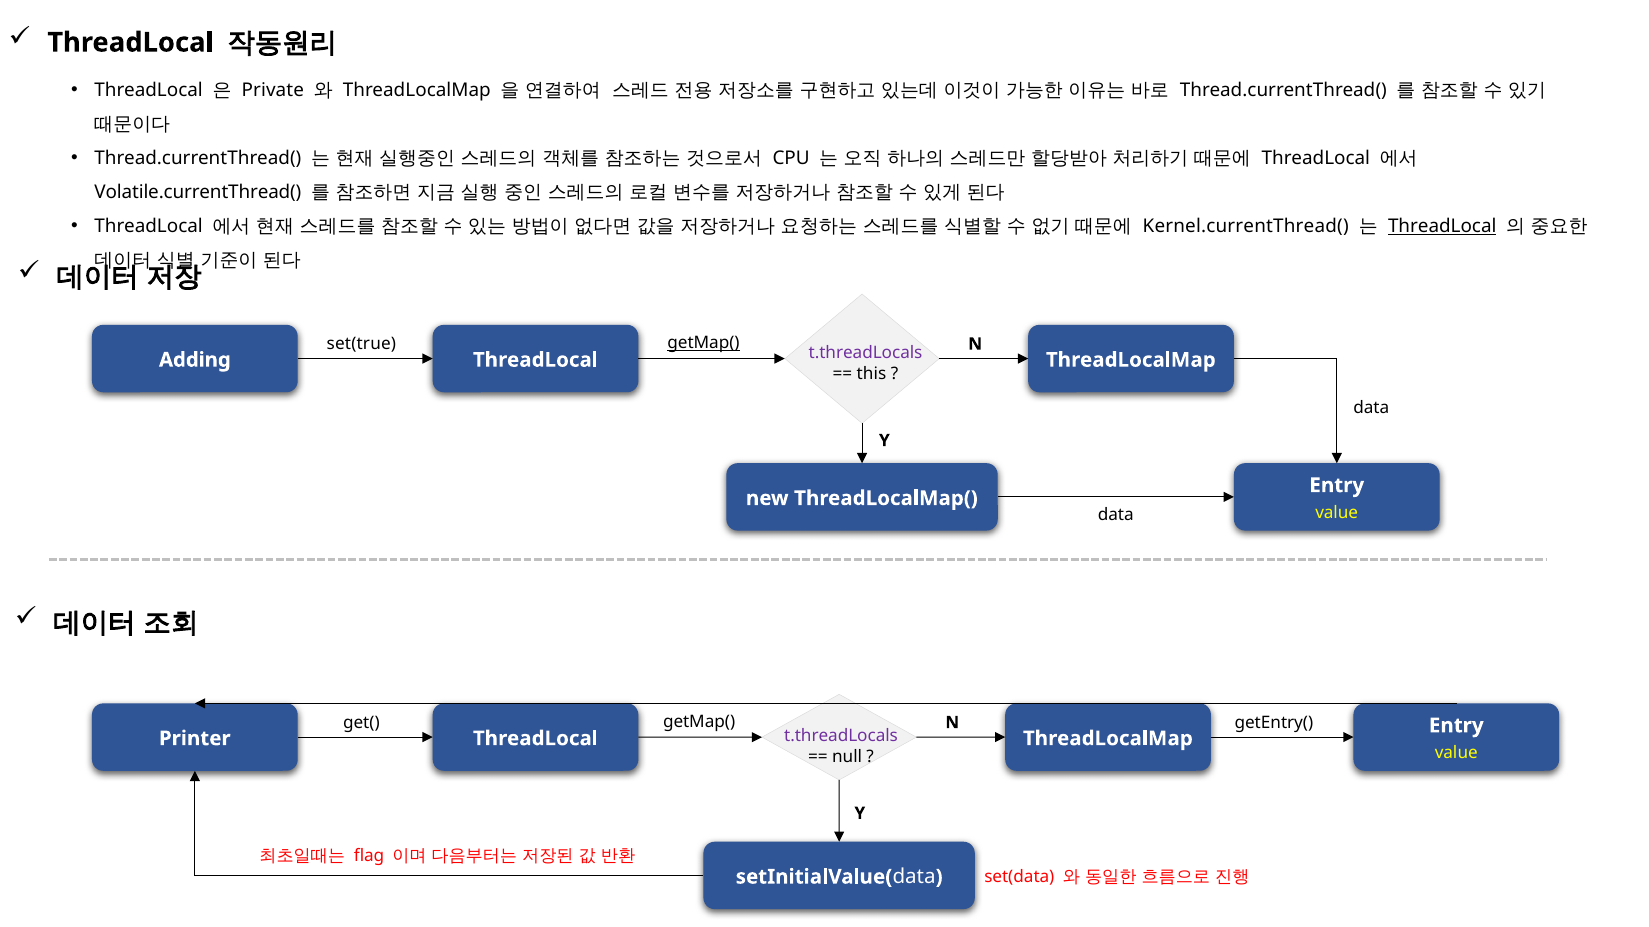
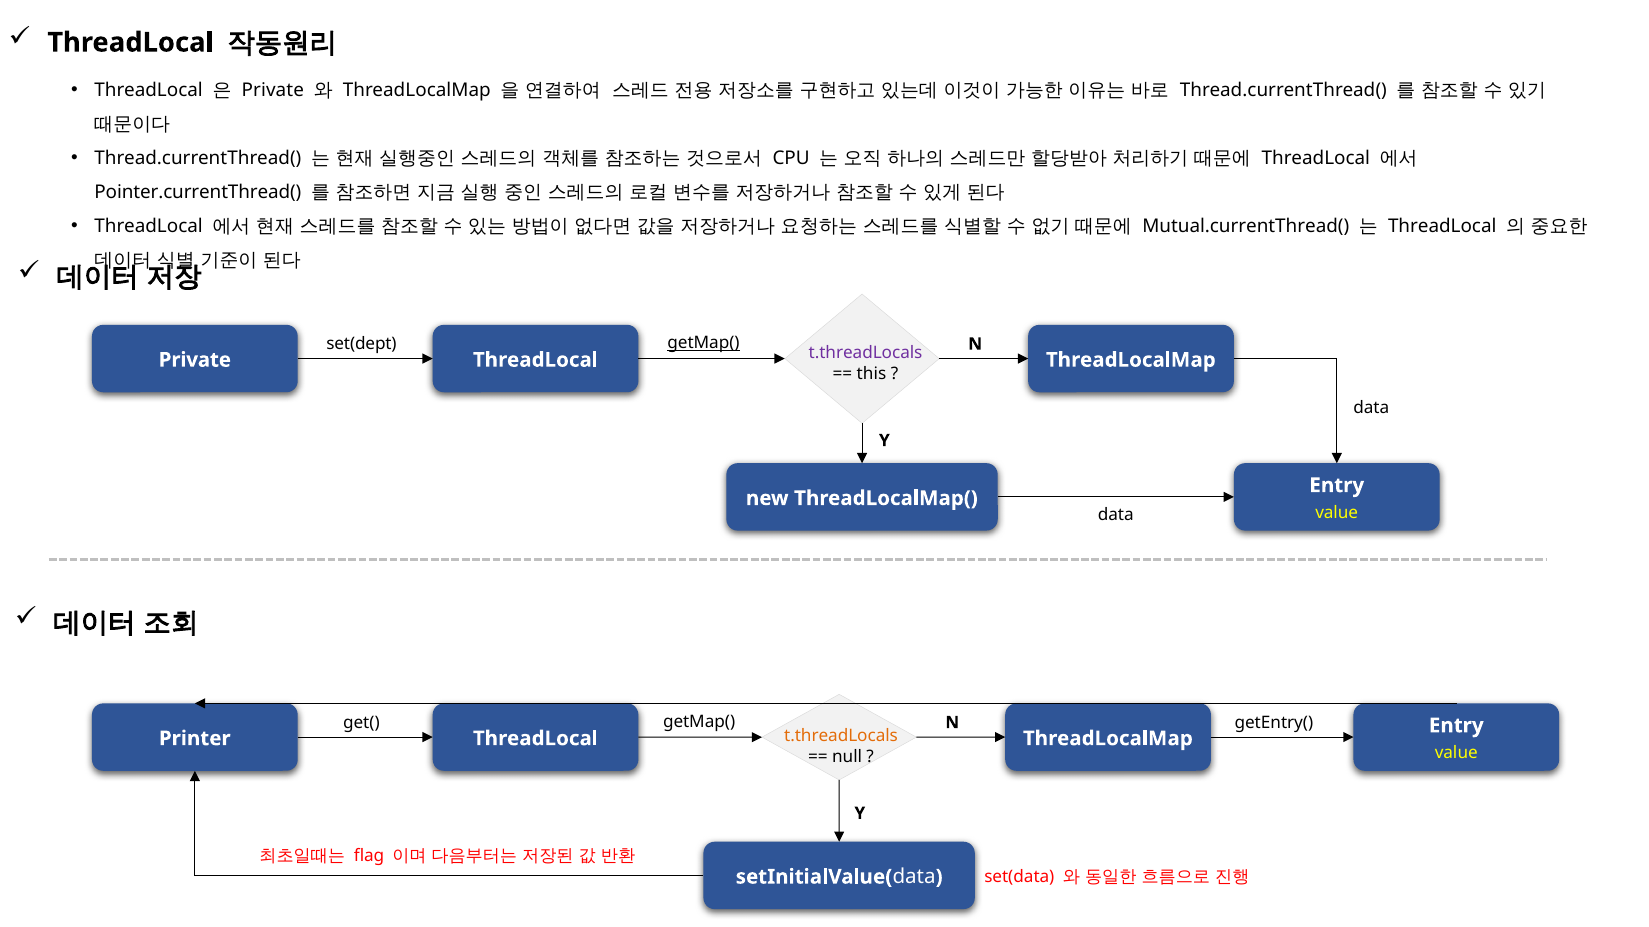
Volatile.currentThread(: Volatile.currentThread( -> Pointer.currentThread( (198, 192)
Kernel.currentThread(: Kernel.currentThread( -> Mutual.currentThread( (1246, 227)
ThreadLocal underline: present -> none (1442, 227)
set(true: set(true -> set(dept (362, 344)
Adding: Adding -> Private (195, 360)
t.threadLocals colour: purple -> orange (841, 736)
